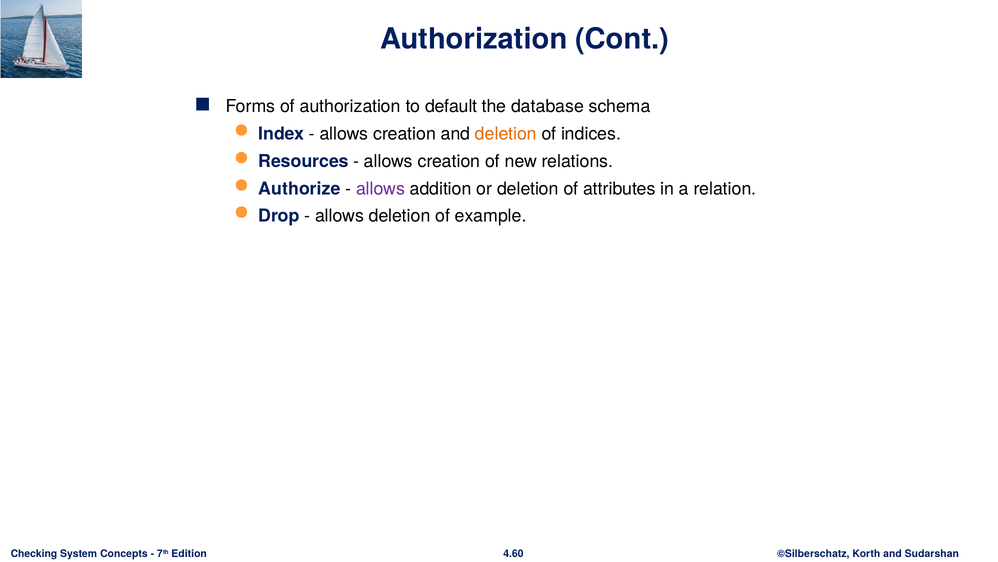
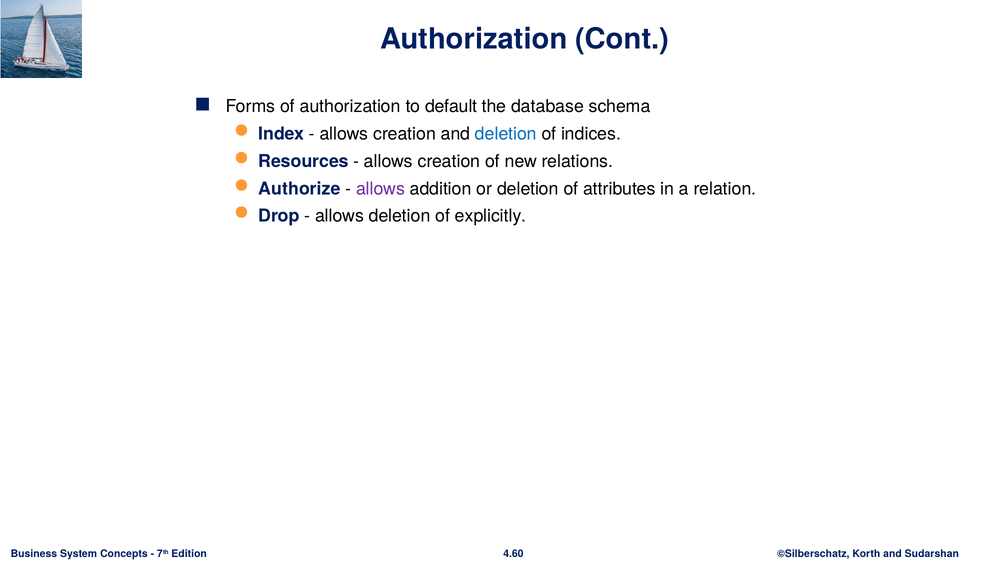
deletion colour: orange -> blue (506, 134)
example: example -> explicitly (491, 216)
Checking: Checking -> Business (34, 553)
